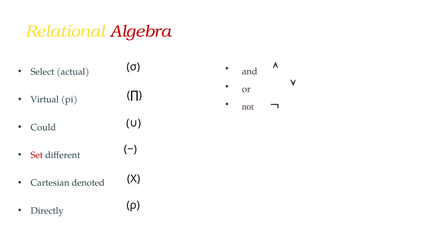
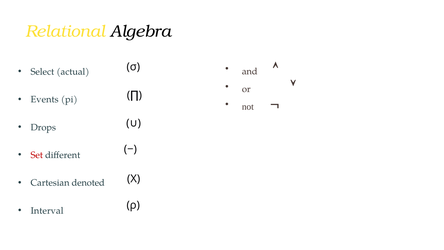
Algebra colour: red -> black (141, 31)
Virtual: Virtual -> Events (45, 99)
Could: Could -> Drops (43, 127)
Directly: Directly -> Interval (47, 210)
